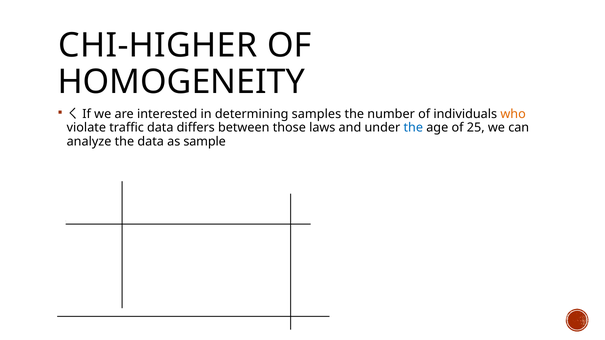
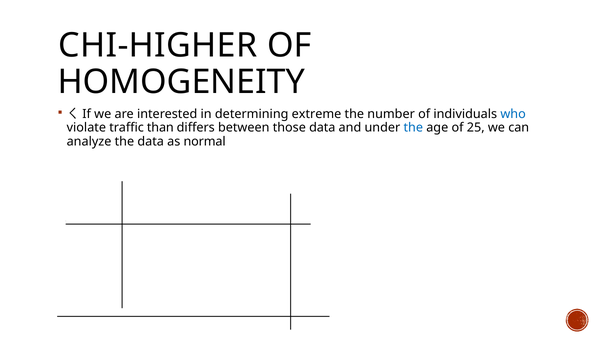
samples: samples -> extreme (317, 114)
who colour: orange -> blue (513, 114)
traffic data: data -> than (160, 128)
those laws: laws -> data (322, 128)
sample: sample -> normal (205, 142)
